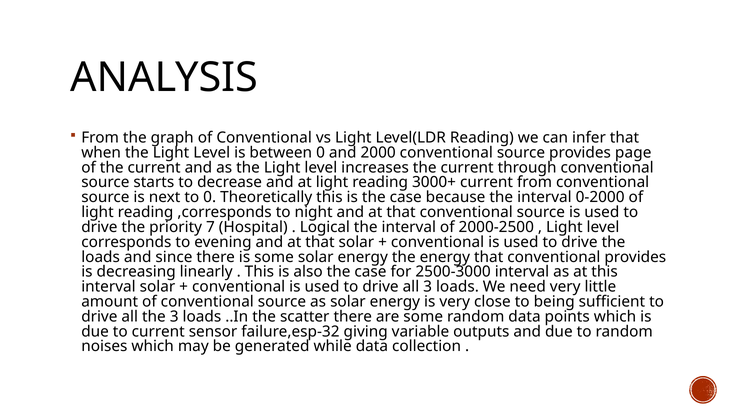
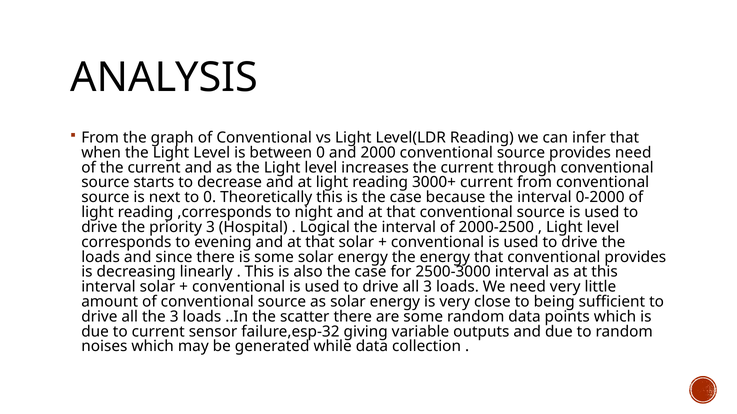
provides page: page -> need (633, 153)
priority 7: 7 -> 3 (210, 227)
